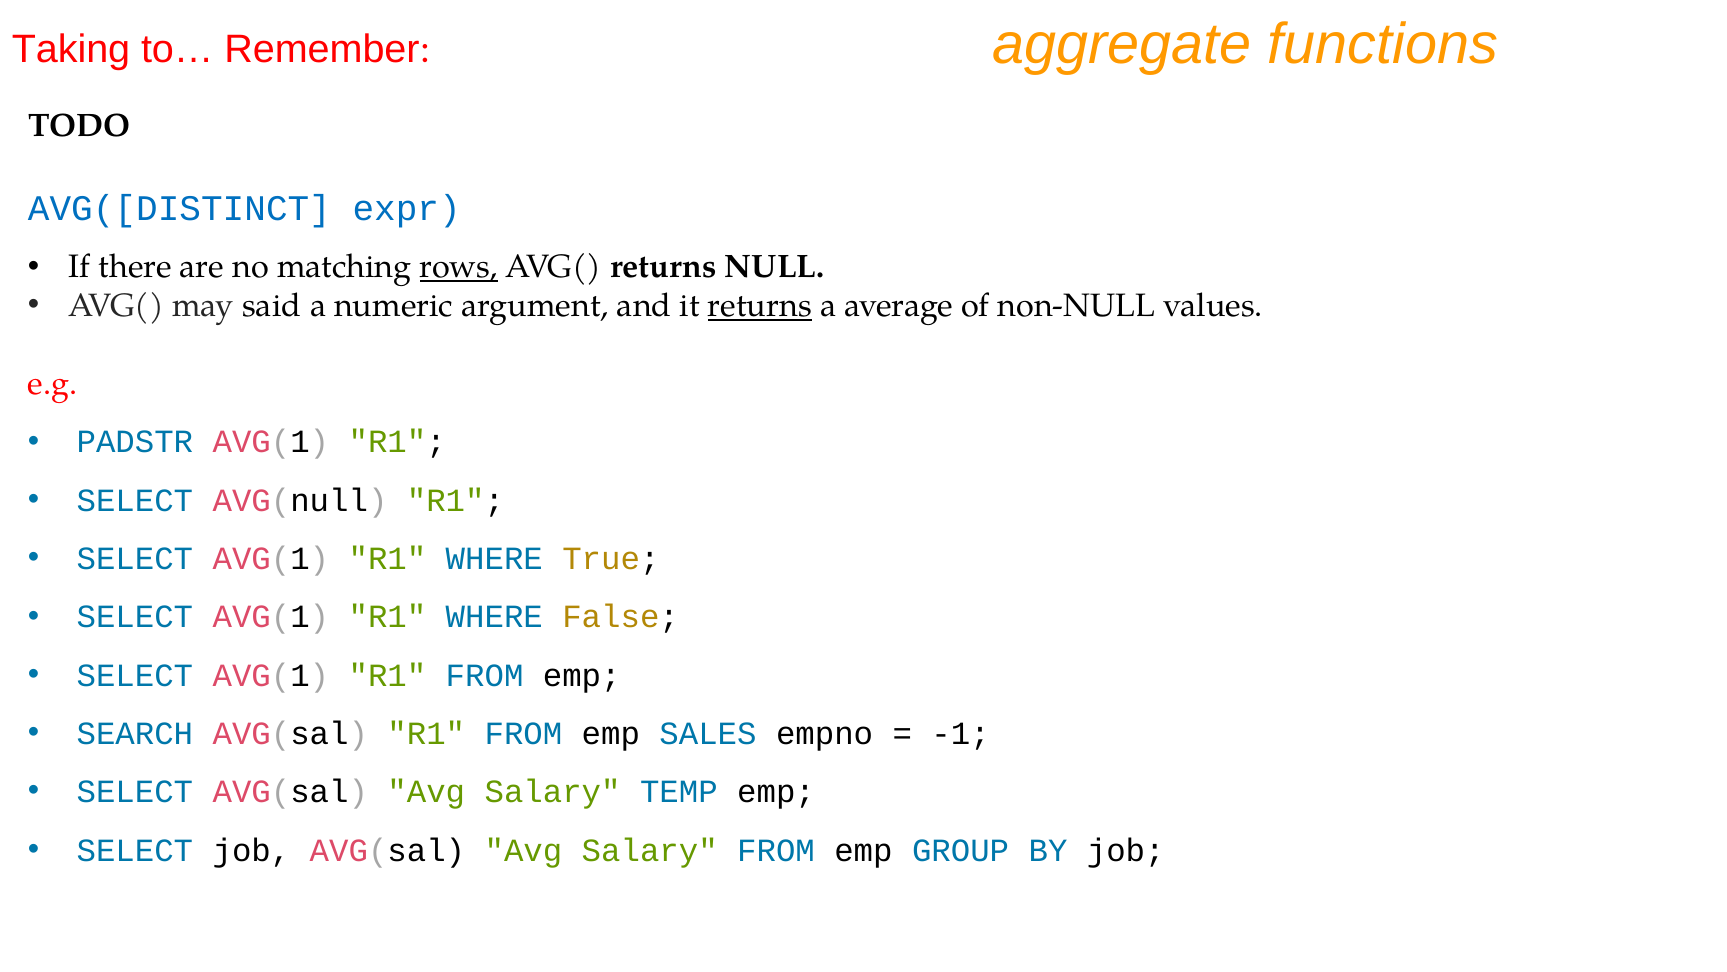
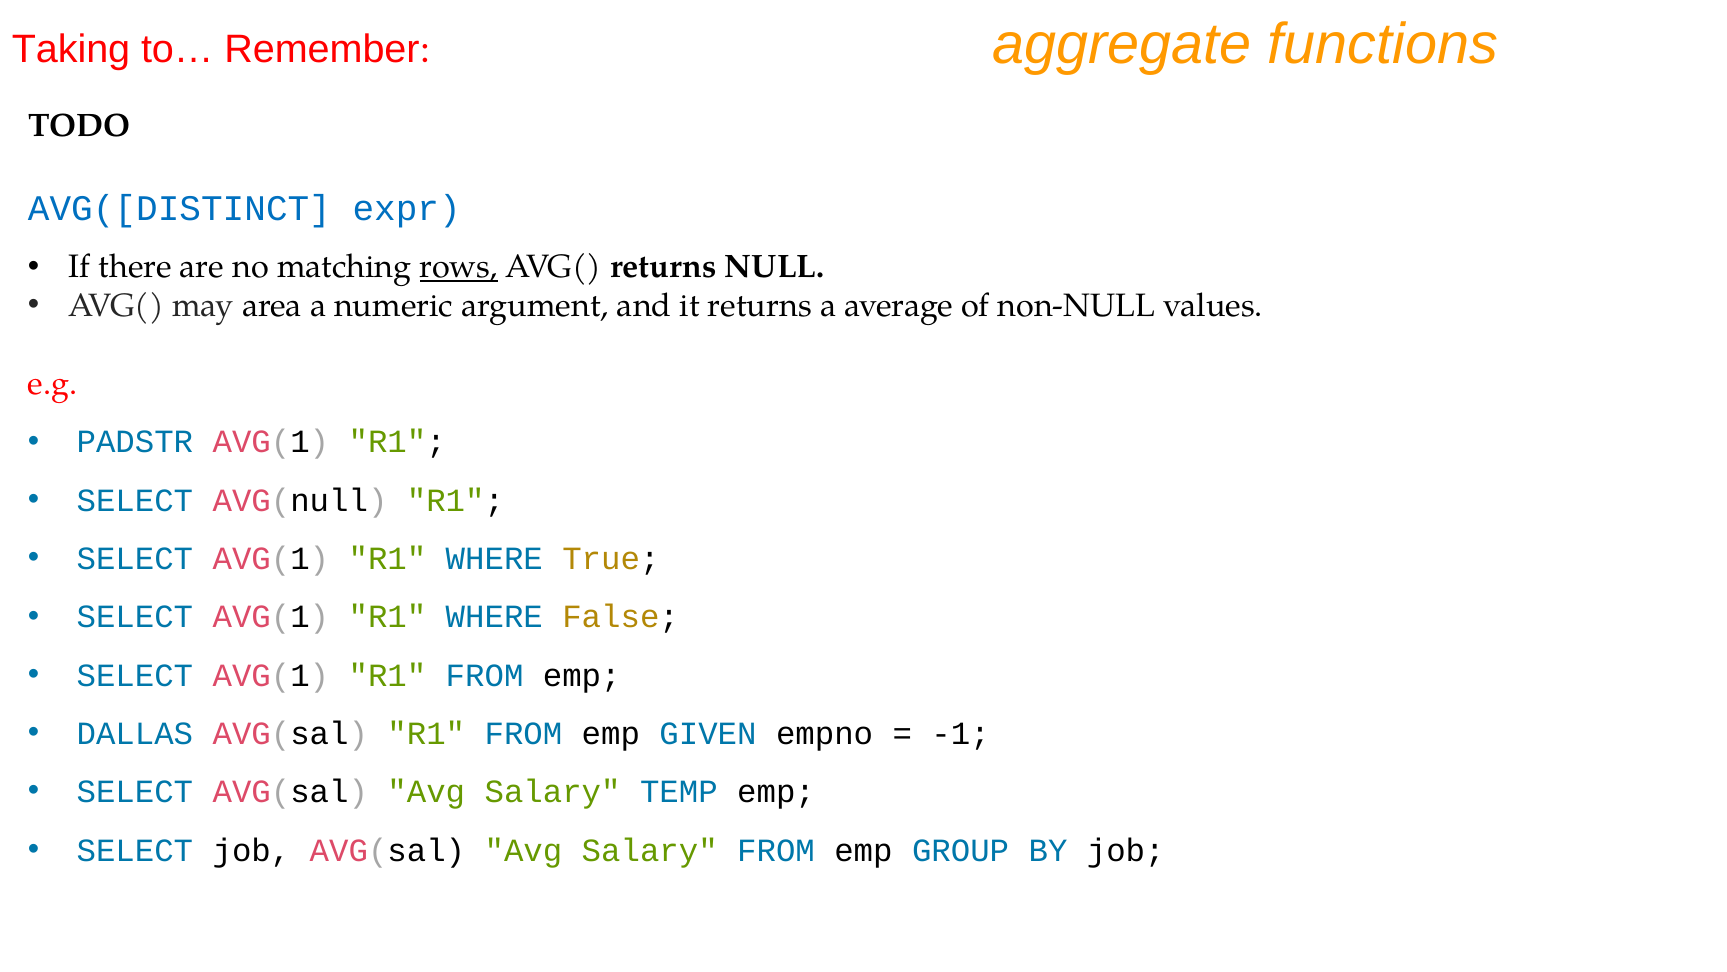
said: said -> area (272, 306)
returns underline: present -> none (760, 306)
SEARCH: SEARCH -> DALLAS (135, 733)
SALES: SALES -> GIVEN (708, 733)
